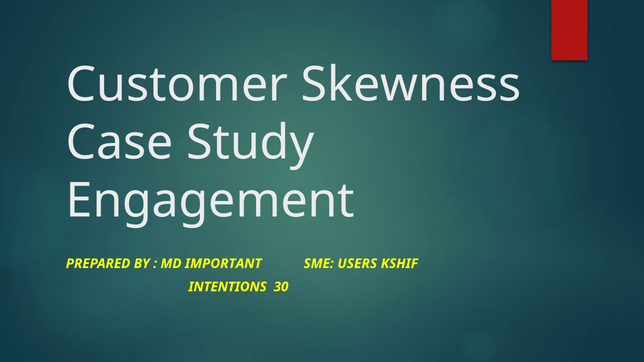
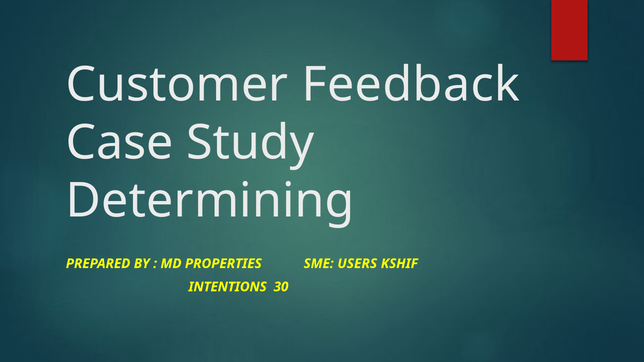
Skewness: Skewness -> Feedback (411, 85)
Engagement: Engagement -> Determining (210, 201)
IMPORTANT: IMPORTANT -> PROPERTIES (223, 264)
